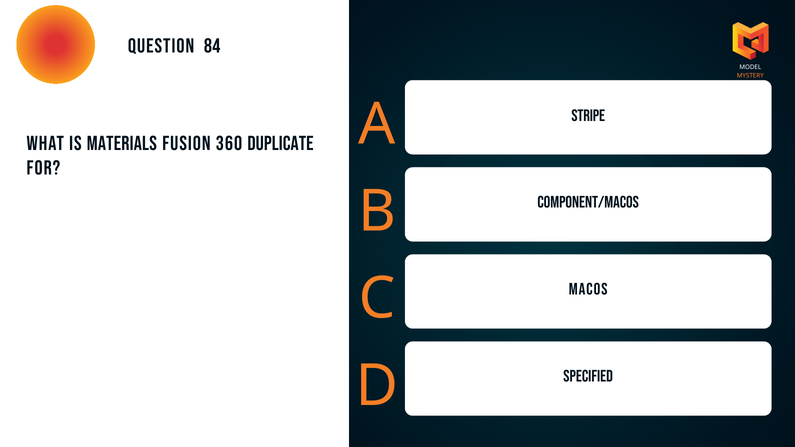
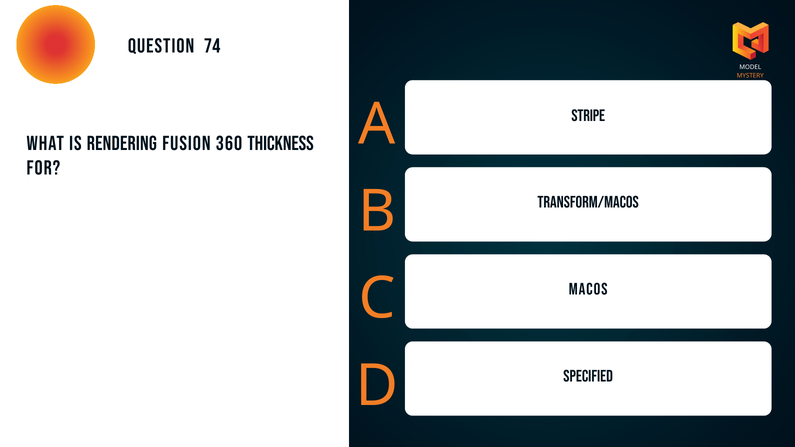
84: 84 -> 74 (212, 46)
Materials: Materials -> Rendering (122, 144)
duplicate: duplicate -> thickness (281, 144)
Component/MACOS: Component/MACOS -> Transform/MACOS (588, 202)
